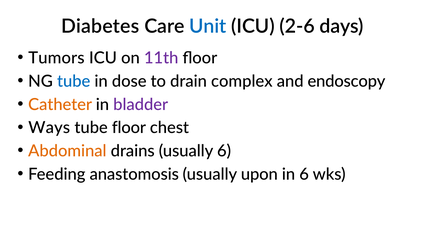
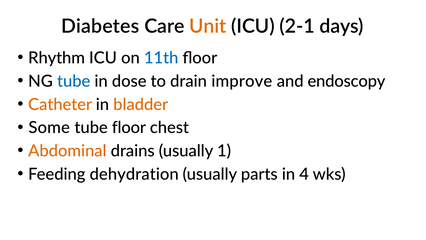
Unit colour: blue -> orange (208, 26)
2-6: 2-6 -> 2-1 (297, 26)
Tumors: Tumors -> Rhythm (57, 58)
11th colour: purple -> blue (161, 58)
complex: complex -> improve (242, 81)
bladder colour: purple -> orange (141, 104)
Ways: Ways -> Some (49, 128)
usually 6: 6 -> 1 (224, 151)
anastomosis: anastomosis -> dehydration (134, 174)
upon: upon -> parts (259, 174)
in 6: 6 -> 4 (304, 174)
